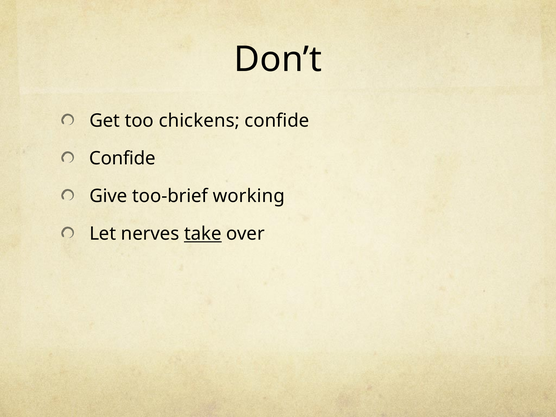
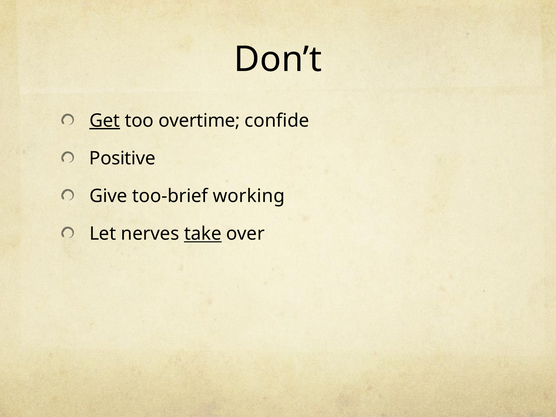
Get underline: none -> present (105, 121)
chickens: chickens -> overtime (199, 121)
Confide: Confide -> Positive (122, 158)
